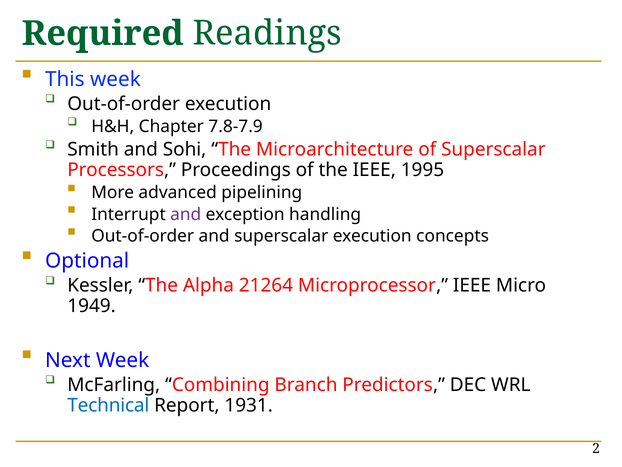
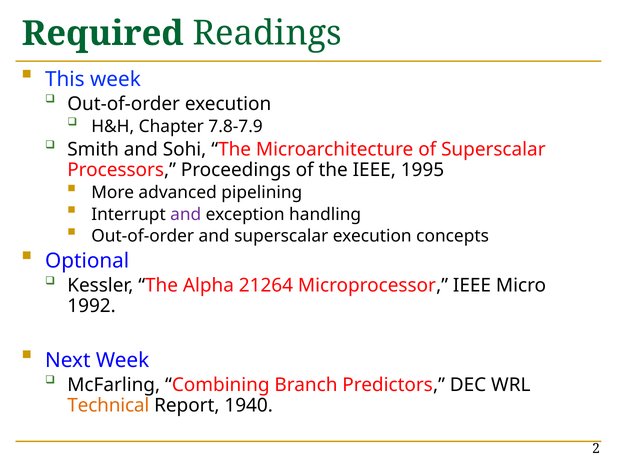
1949: 1949 -> 1992 (92, 306)
Technical colour: blue -> orange (108, 405)
1931: 1931 -> 1940 (249, 405)
